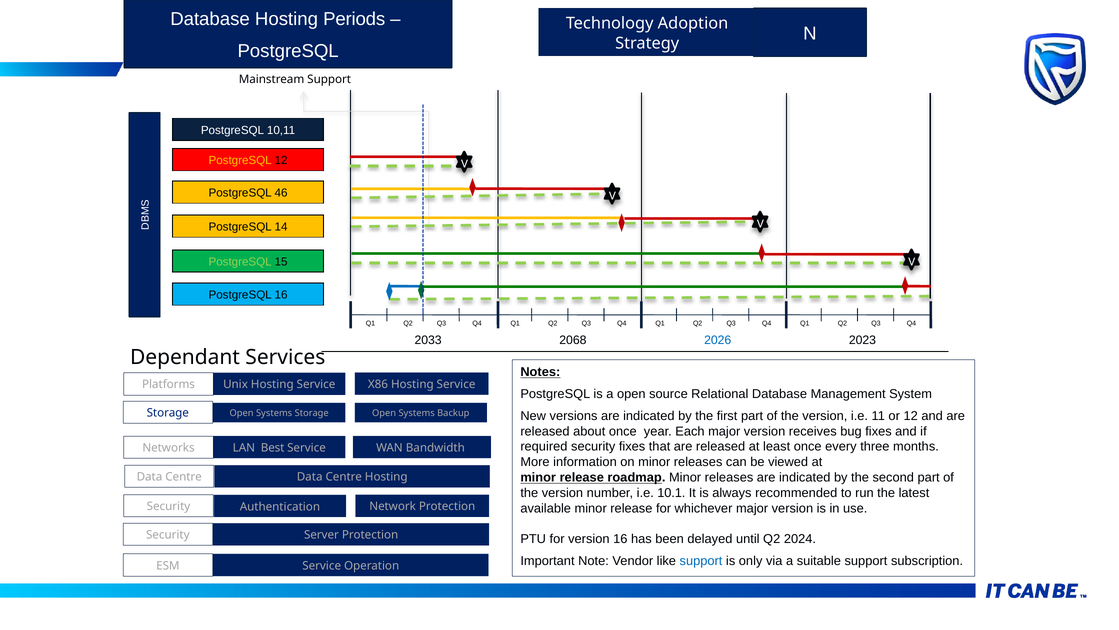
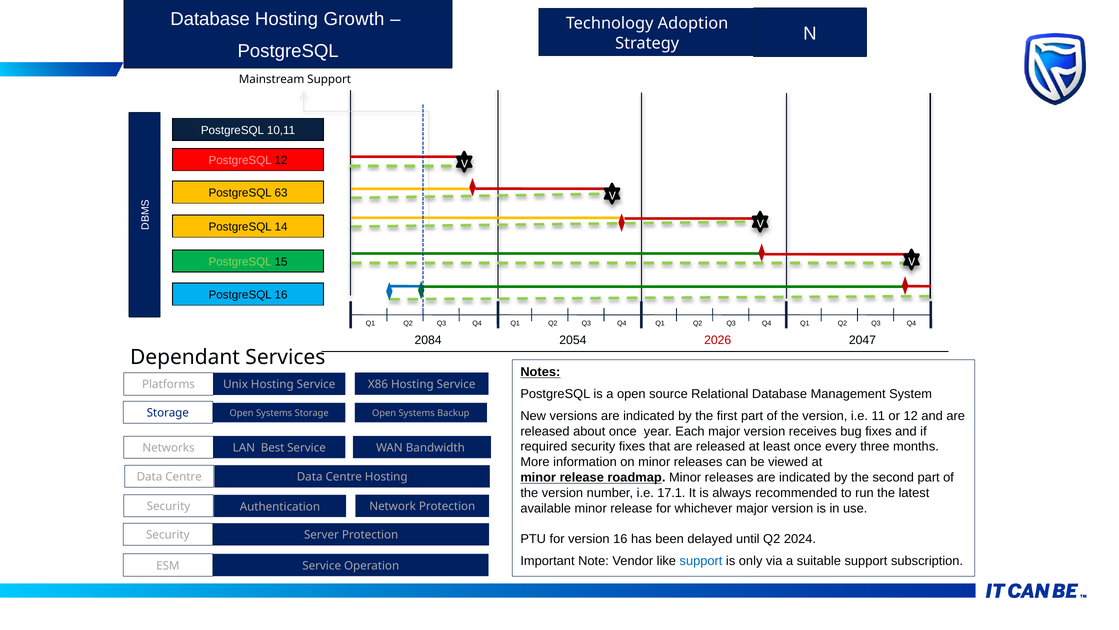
Periods: Periods -> Growth (354, 19)
PostgreSQL colour: yellow -> pink (240, 160)
46: 46 -> 63 (281, 193)
2033: 2033 -> 2084 (428, 340)
2068: 2068 -> 2054 (573, 340)
2026 colour: blue -> red (718, 340)
2023: 2023 -> 2047 (862, 340)
10.1: 10.1 -> 17.1 (671, 492)
